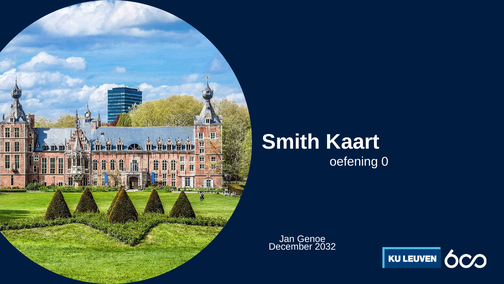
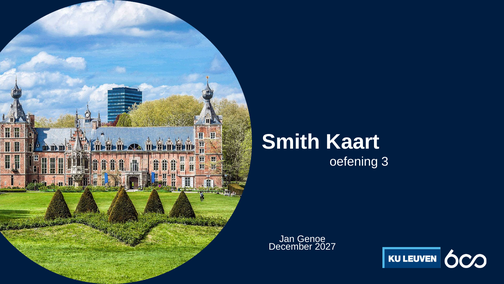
0: 0 -> 3 (385, 161)
2032: 2032 -> 2027 (325, 246)
